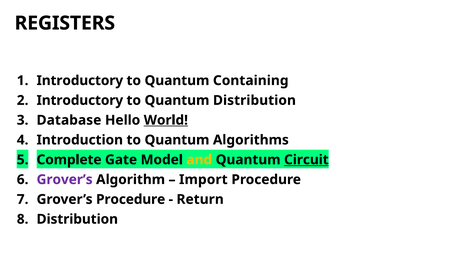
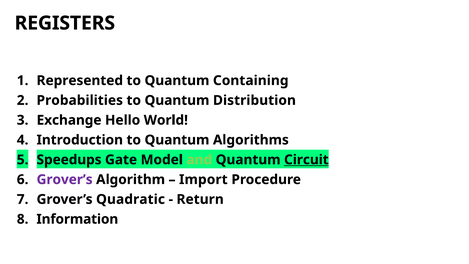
Introductory: Introductory -> Represented (80, 80)
Introductory: Introductory -> Probabilities (80, 100)
Database: Database -> Exchange (69, 120)
World underline: present -> none (166, 120)
Complete: Complete -> Speedups (69, 160)
and colour: yellow -> light green (199, 160)
Grover’s Procedure: Procedure -> Quadratic (131, 199)
Distribution: Distribution -> Information (77, 219)
